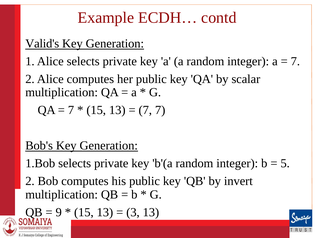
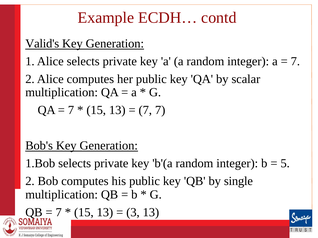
invert: invert -> single (238, 182)
9: 9 -> 7 (59, 213)
